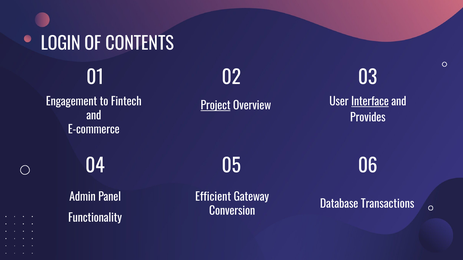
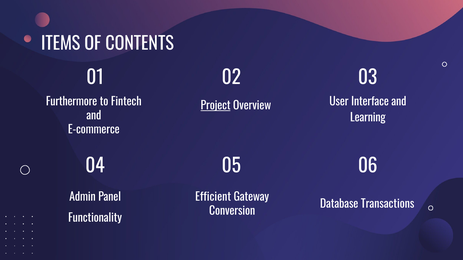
LOGIN: LOGIN -> ITEMS (61, 44)
Engagement: Engagement -> Furthermore (72, 102)
Interface underline: present -> none (370, 102)
Provides: Provides -> Learning (368, 118)
